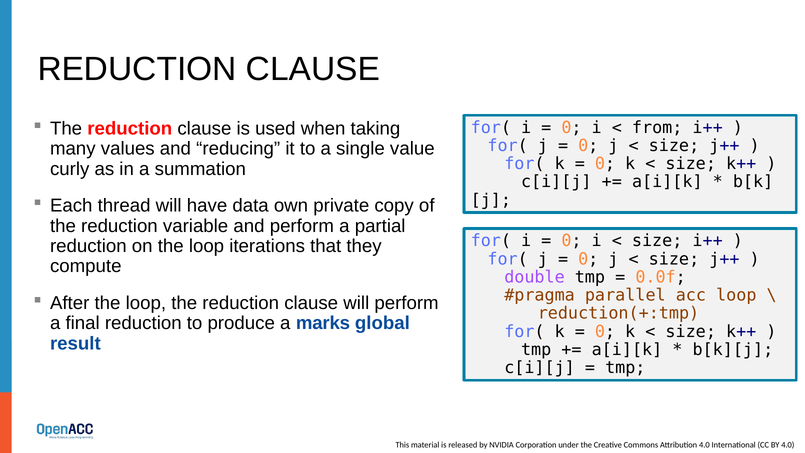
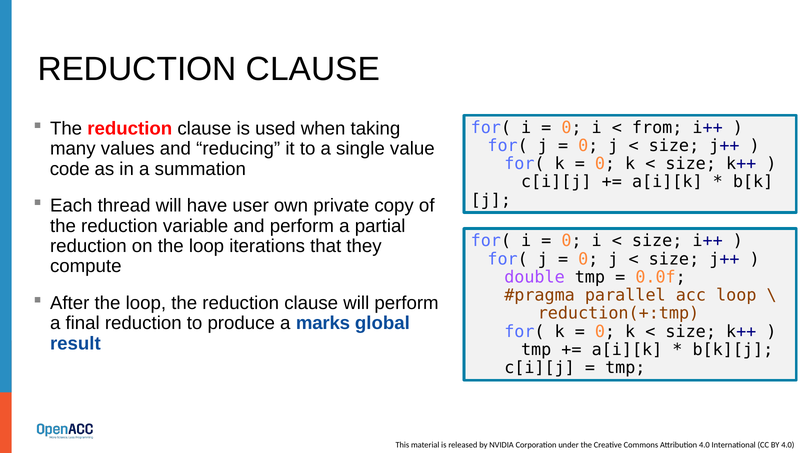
curly: curly -> code (70, 169)
data: data -> user (251, 206)
